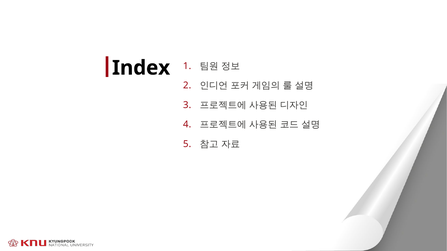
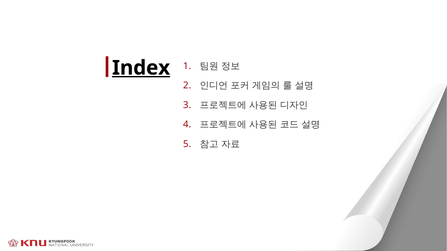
Index underline: none -> present (141, 68)
